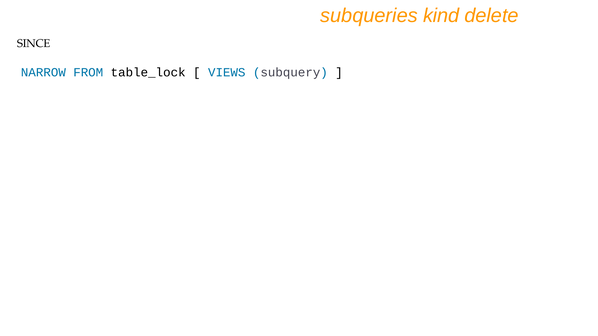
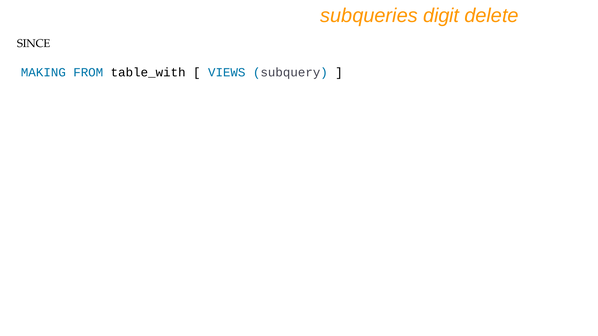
kind: kind -> digit (441, 16)
NARROW: NARROW -> MAKING (43, 72)
table_lock: table_lock -> table_with (148, 72)
